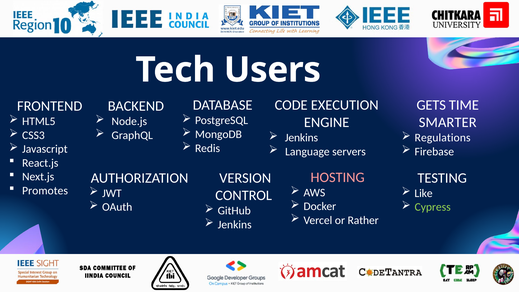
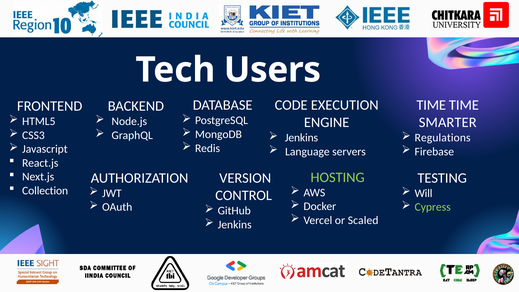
GETS: GETS -> TIME (431, 105)
HOSTING colour: pink -> light green (338, 177)
Promotes: Promotes -> Collection (45, 191)
Like: Like -> Will (424, 193)
Rather: Rather -> Scaled (363, 220)
